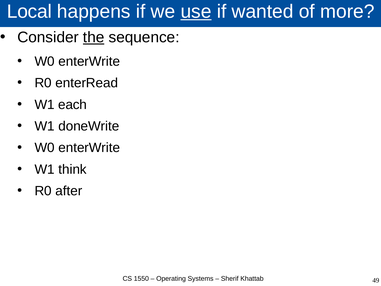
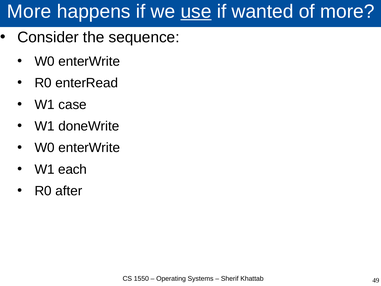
Local: Local -> More (29, 12)
the underline: present -> none (94, 37)
each: each -> case (73, 104)
think: think -> each (73, 169)
